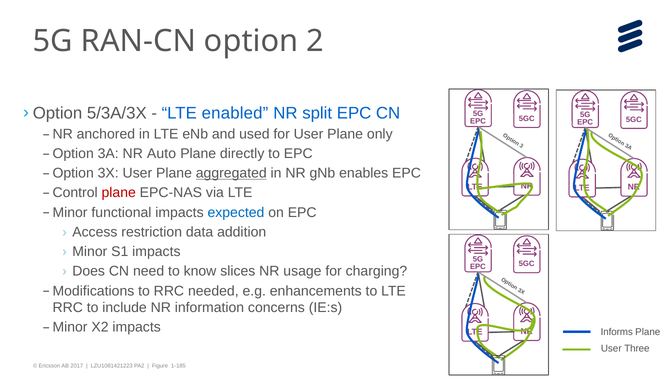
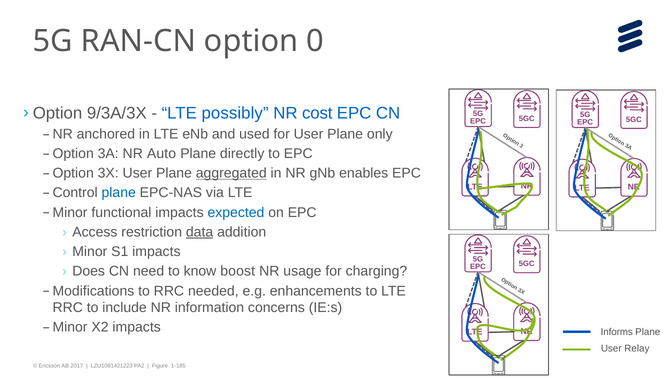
2: 2 -> 0 (315, 41)
5/3A/3X: 5/3A/3X -> 9/3A/3X (117, 113)
enabled: enabled -> possibly (235, 113)
split: split -> cost (317, 113)
plane colour: red -> blue (119, 193)
data underline: none -> present (200, 232)
slices: slices -> boost (238, 271)
Three: Three -> Relay (637, 349)
